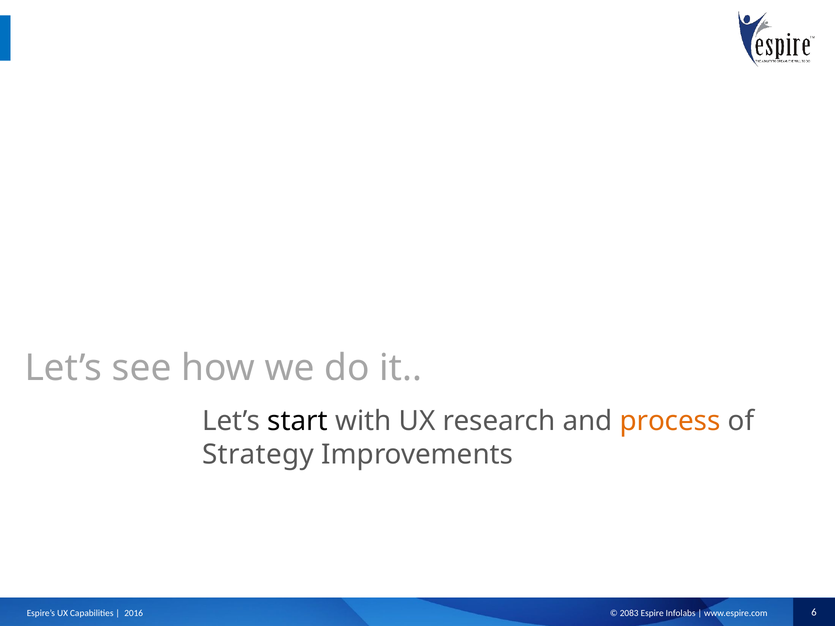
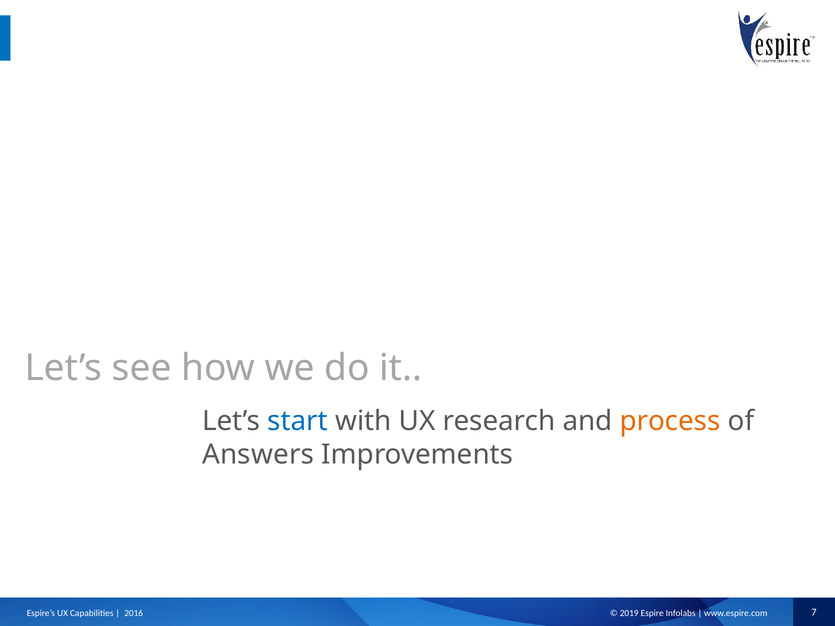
start colour: black -> blue (298, 421)
Strategy: Strategy -> Answers (258, 455)
2083: 2083 -> 2019 (629, 613)
6: 6 -> 7 (814, 613)
